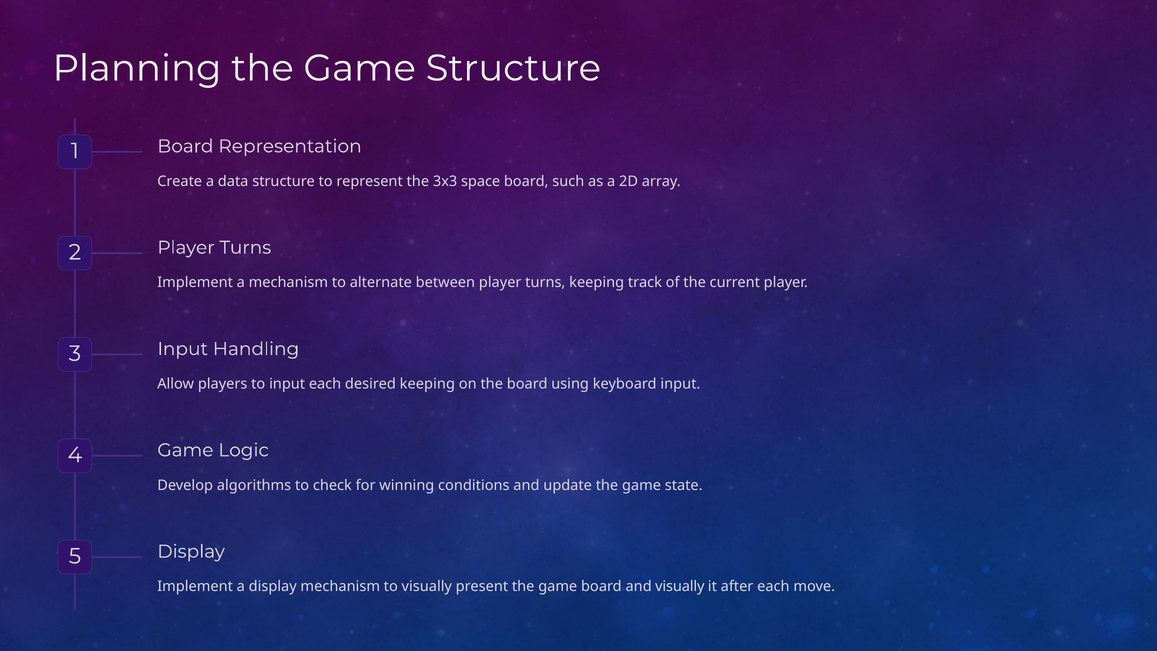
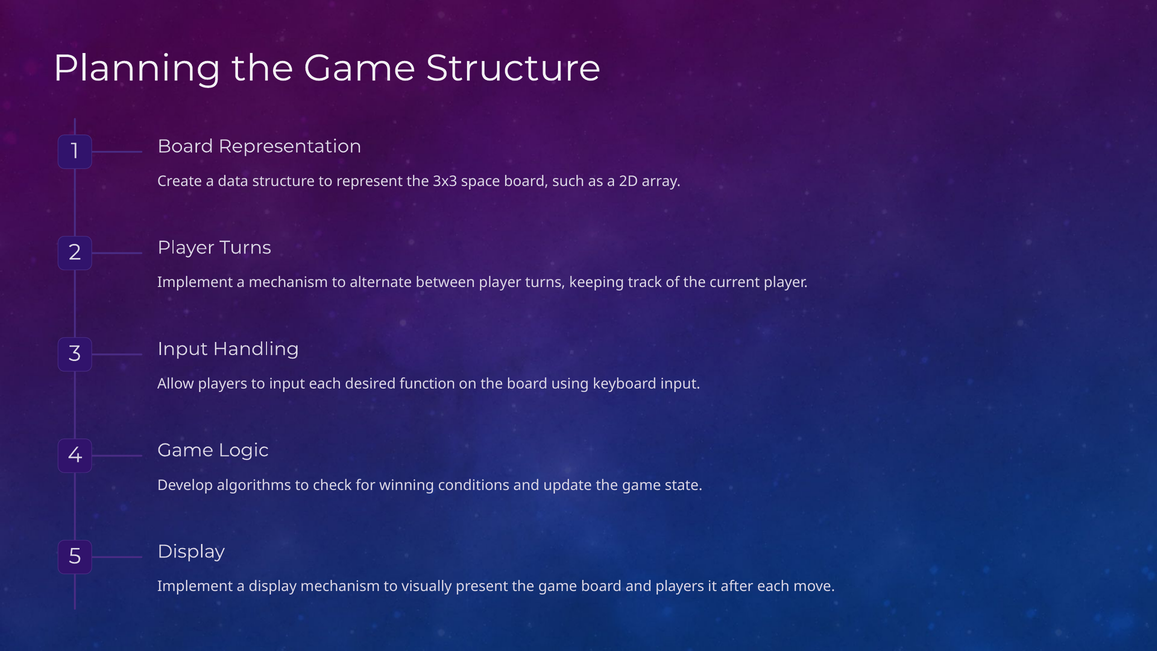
desired keeping: keeping -> function (427, 384)
and visually: visually -> players (680, 586)
